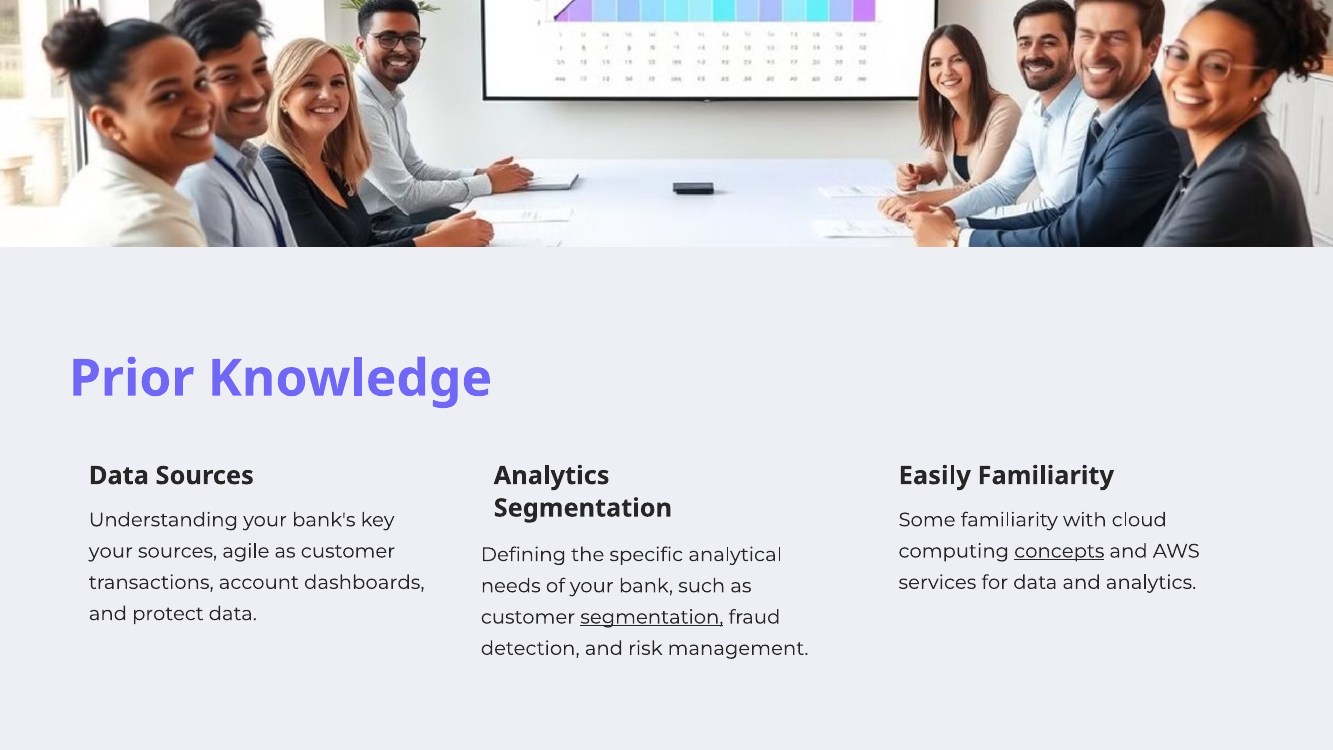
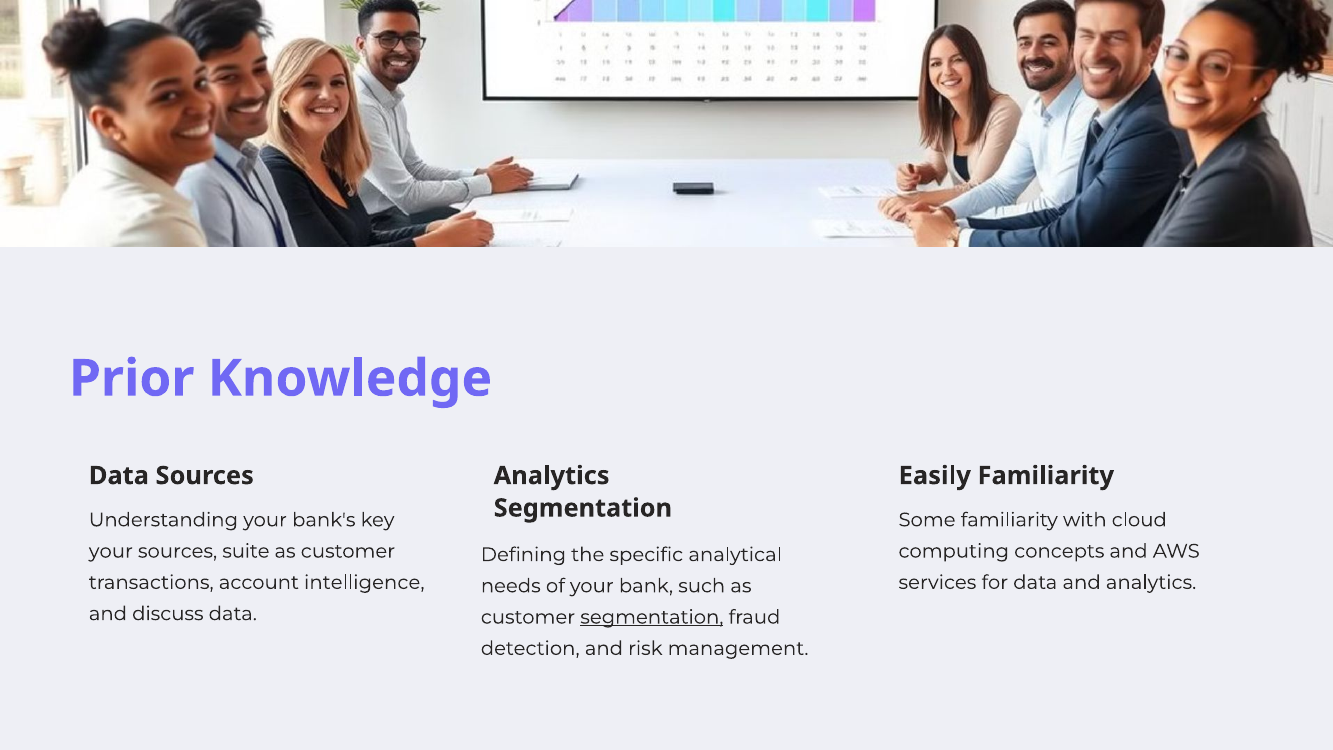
concepts underline: present -> none (1059, 551)
agile: agile -> suite (246, 551)
dashboards: dashboards -> intelligence (364, 582)
protect: protect -> discuss (168, 614)
